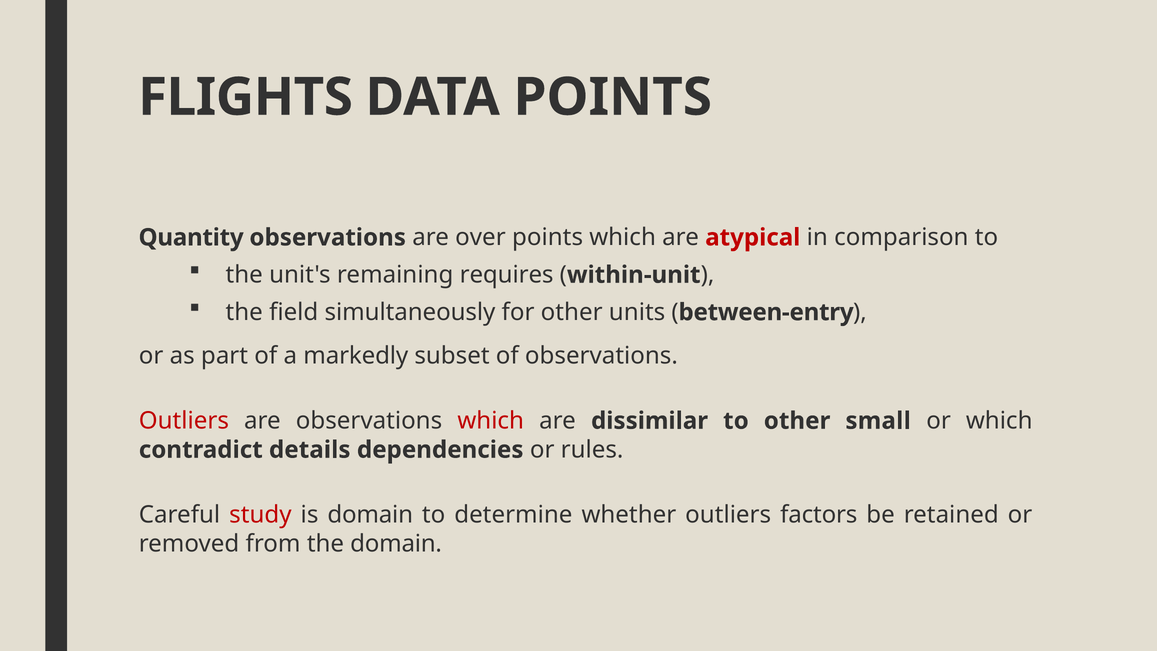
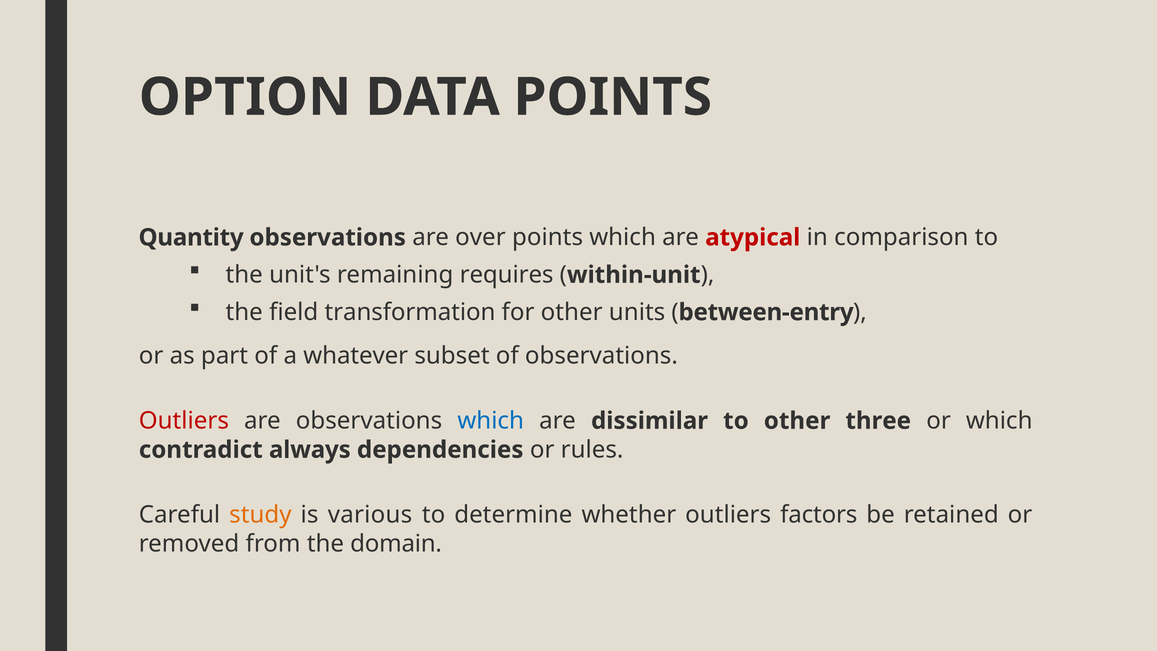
FLIGHTS: FLIGHTS -> OPTION (245, 97)
simultaneously: simultaneously -> transformation (410, 312)
markedly: markedly -> whatever (356, 356)
which colour: red -> blue (491, 421)
small: small -> three (878, 421)
details: details -> always (310, 450)
study colour: red -> orange (260, 515)
is domain: domain -> various (370, 515)
